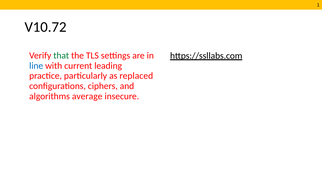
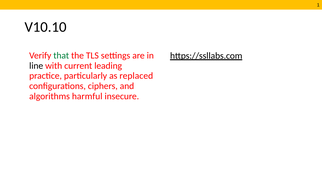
V10.72: V10.72 -> V10.10 (46, 27)
line colour: blue -> black (36, 66)
average: average -> harmful (87, 96)
